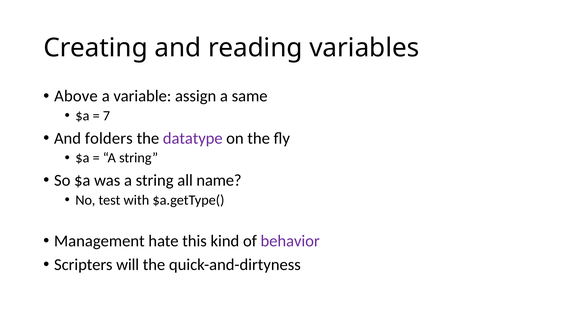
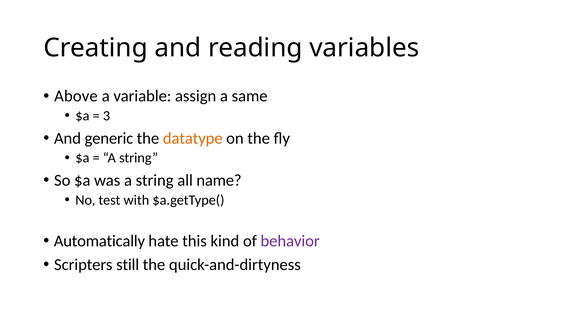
7: 7 -> 3 (106, 116)
folders: folders -> generic (109, 138)
datatype colour: purple -> orange (193, 138)
Management: Management -> Automatically (99, 241)
will: will -> still (128, 265)
